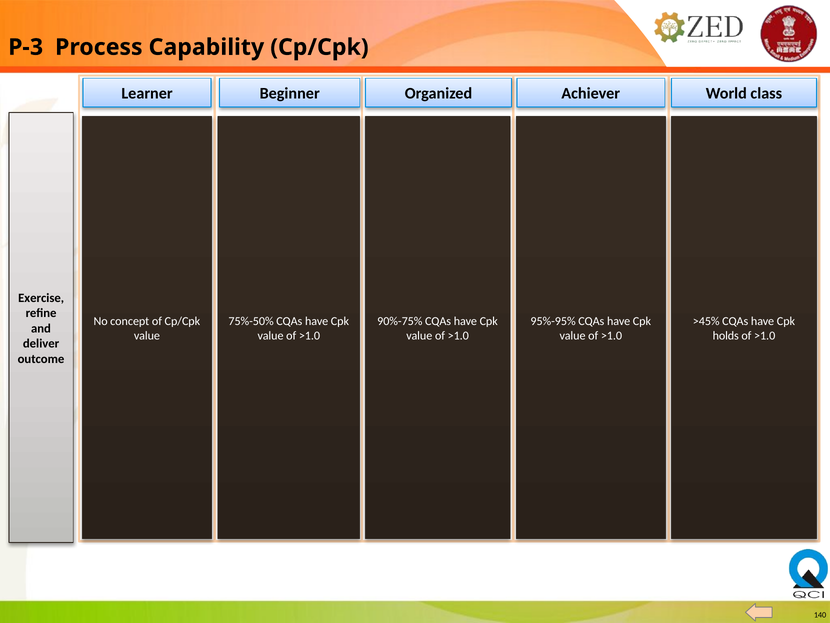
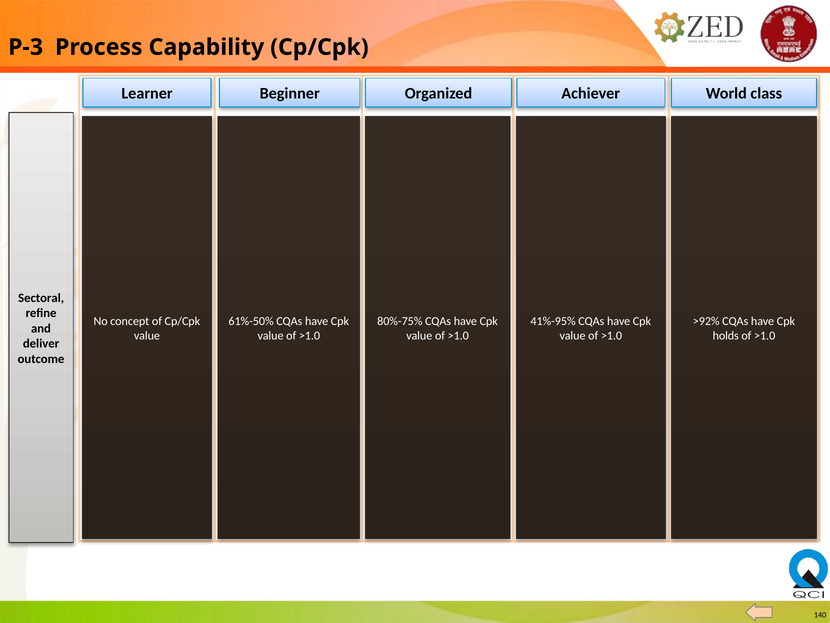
Exercise: Exercise -> Sectoral (41, 298)
75%-50%: 75%-50% -> 61%-50% (251, 321)
90%-75%: 90%-75% -> 80%-75% (400, 321)
95%-95%: 95%-95% -> 41%-95% (553, 321)
>45%: >45% -> >92% (706, 321)
